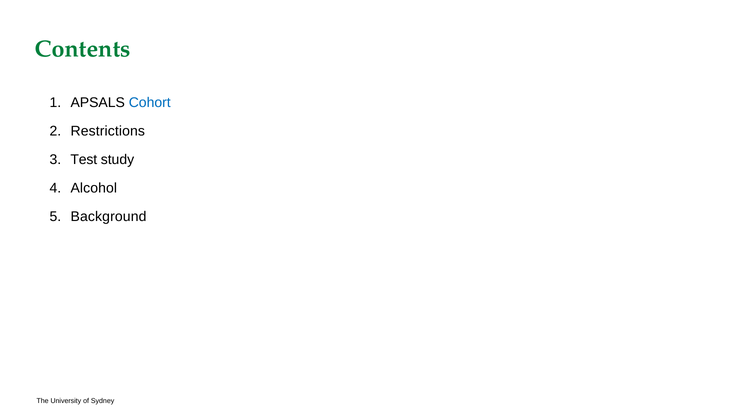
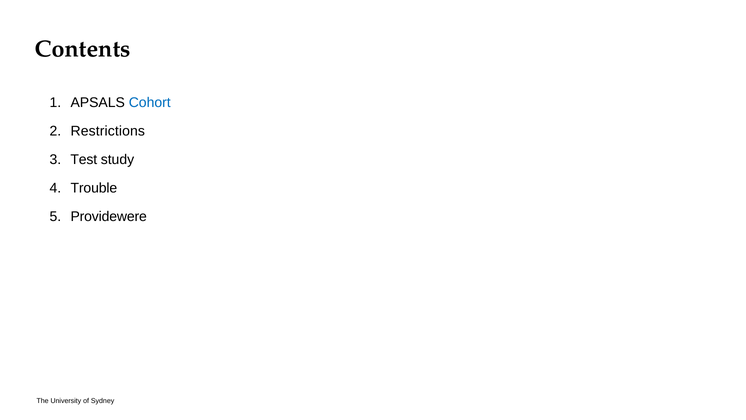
Contents colour: green -> black (83, 49)
Alcohol: Alcohol -> Trouble (94, 188)
Background: Background -> Providewere (109, 216)
